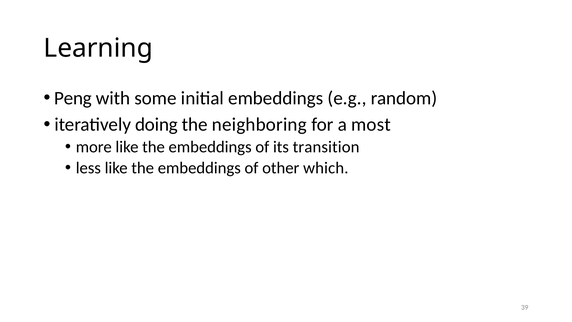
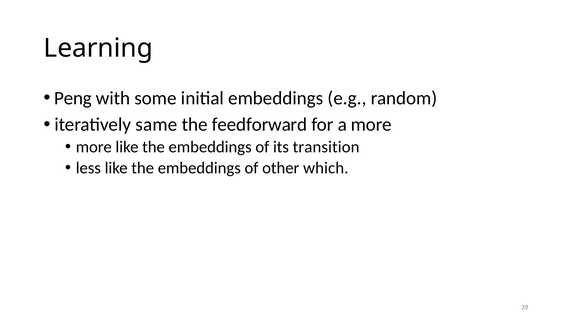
doing: doing -> same (156, 125)
neighboring: neighboring -> feedforward (260, 125)
a most: most -> more (371, 125)
